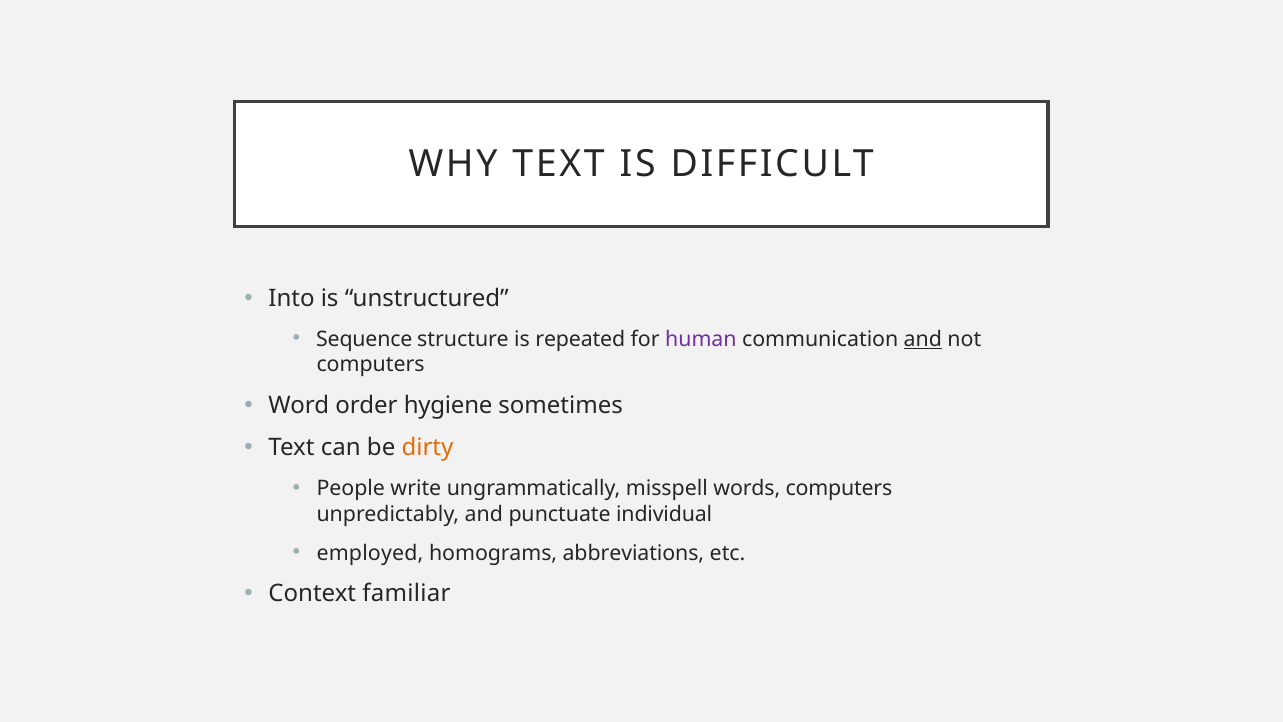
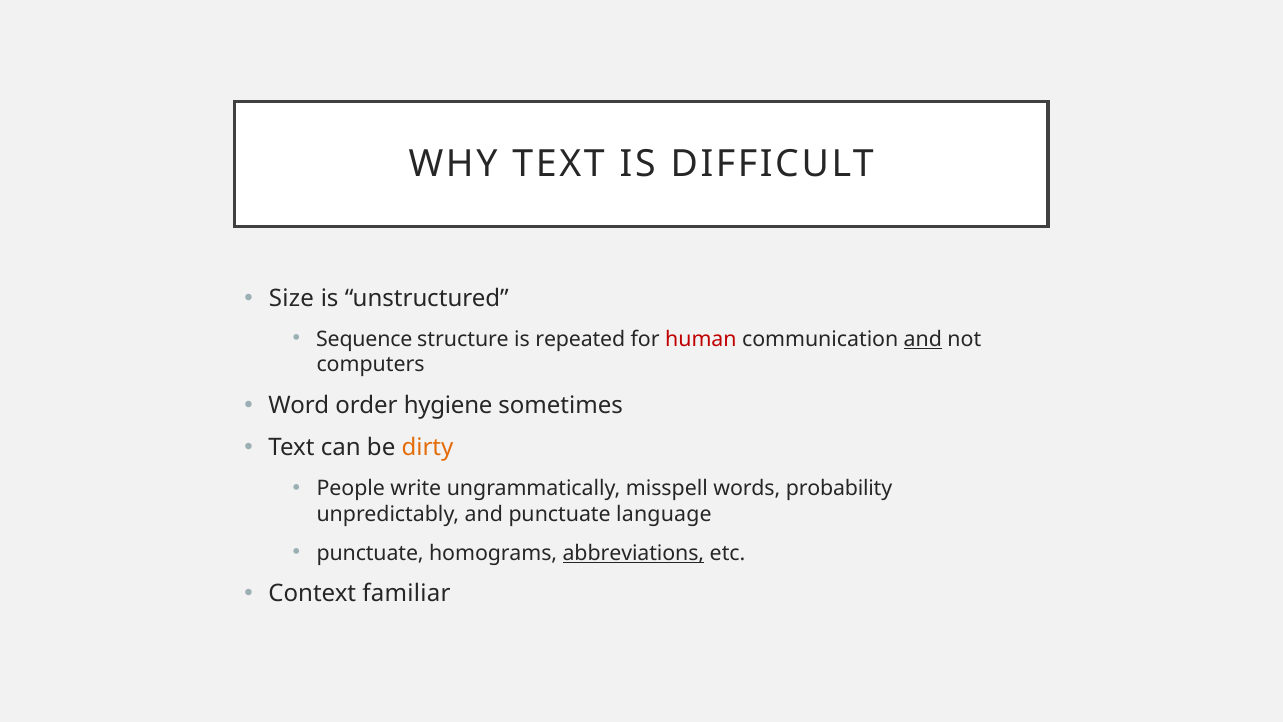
Into: Into -> Size (291, 299)
human colour: purple -> red (701, 339)
words computers: computers -> probability (839, 488)
individual: individual -> language (664, 514)
employed: employed -> punctuate (370, 553)
abbreviations underline: none -> present (633, 553)
